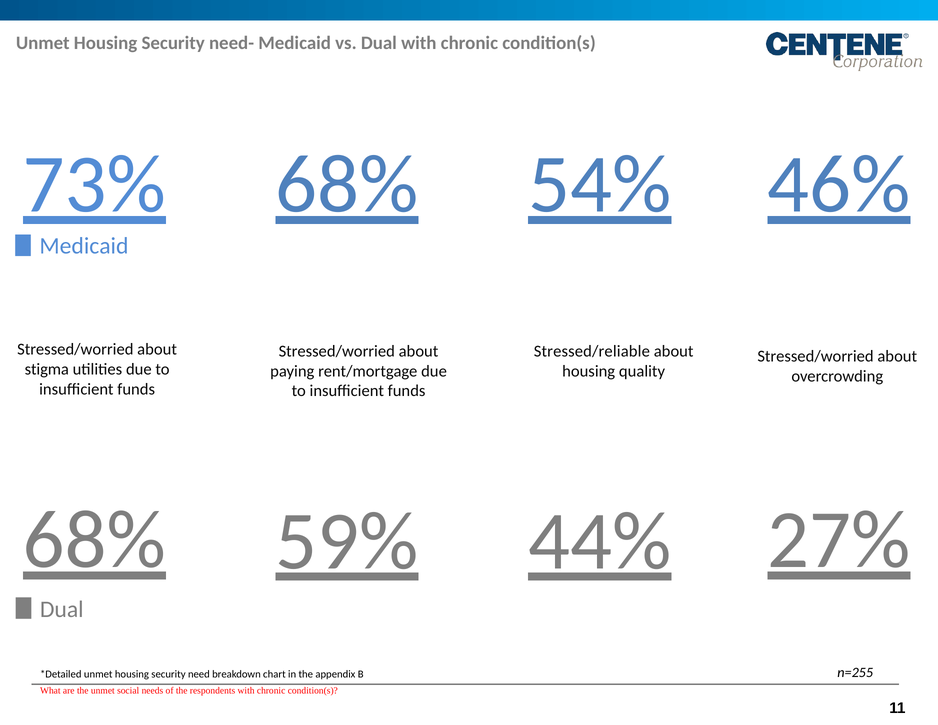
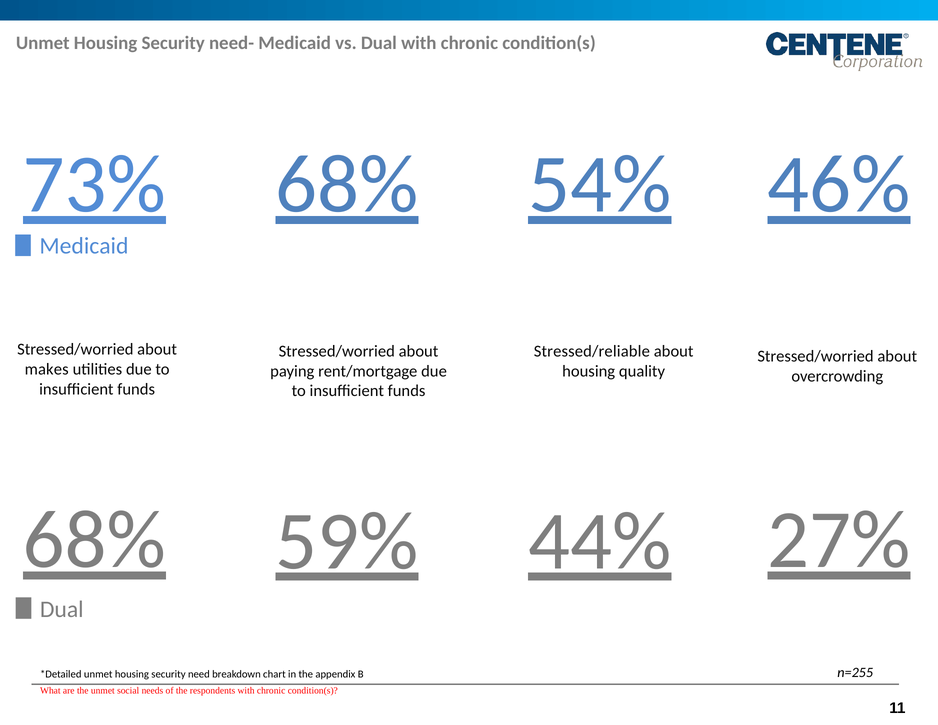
stigma: stigma -> makes (47, 369)
